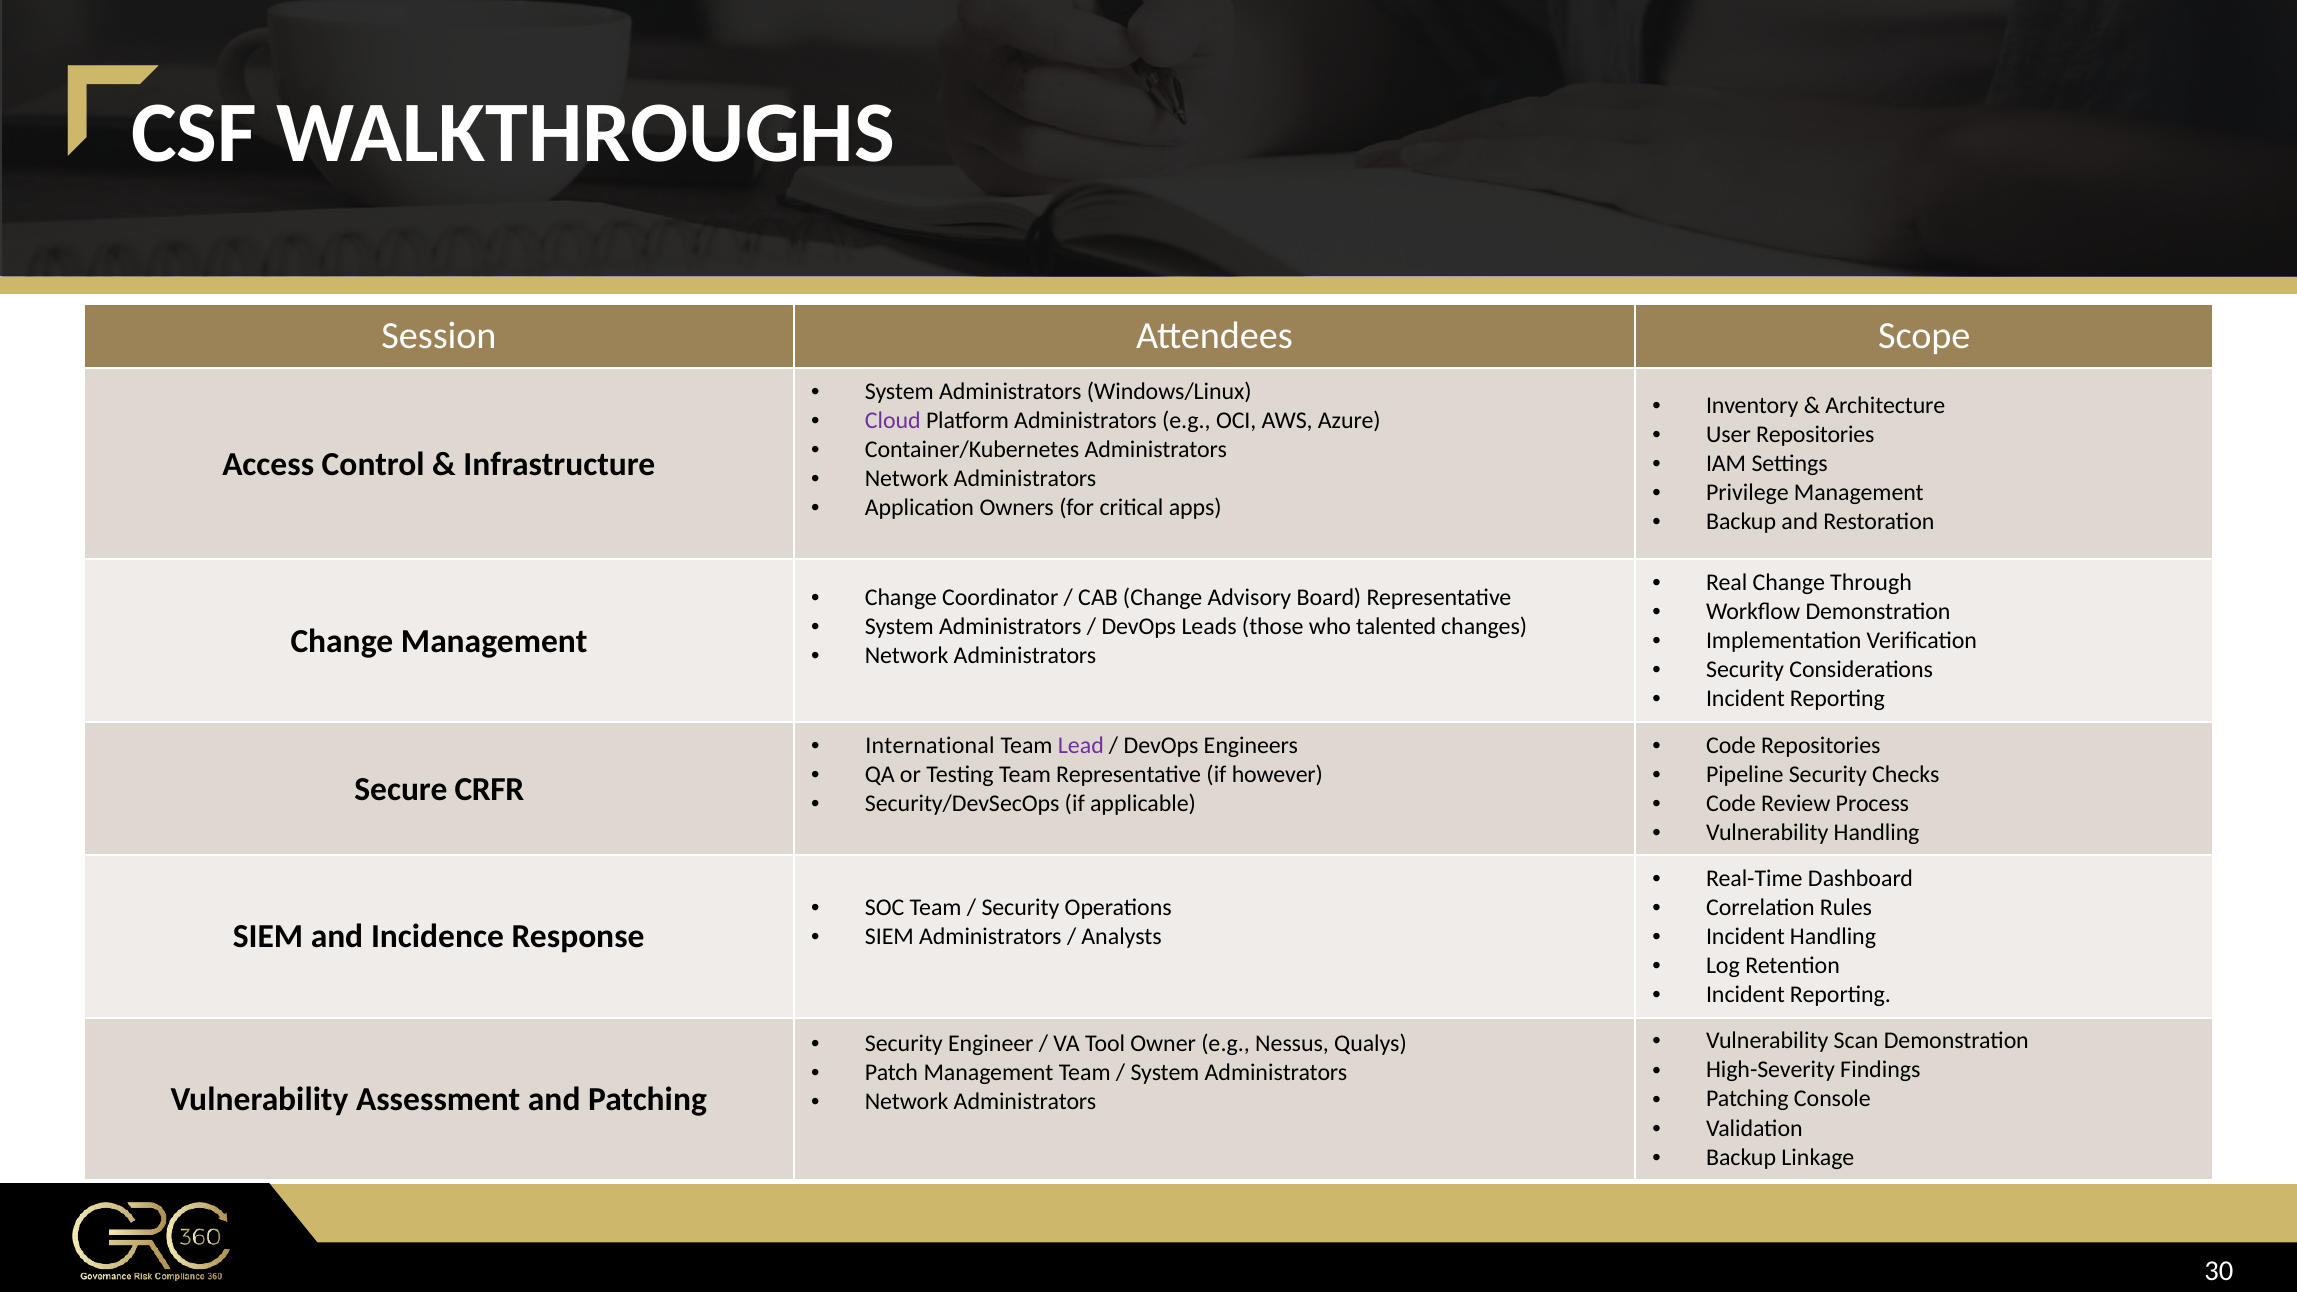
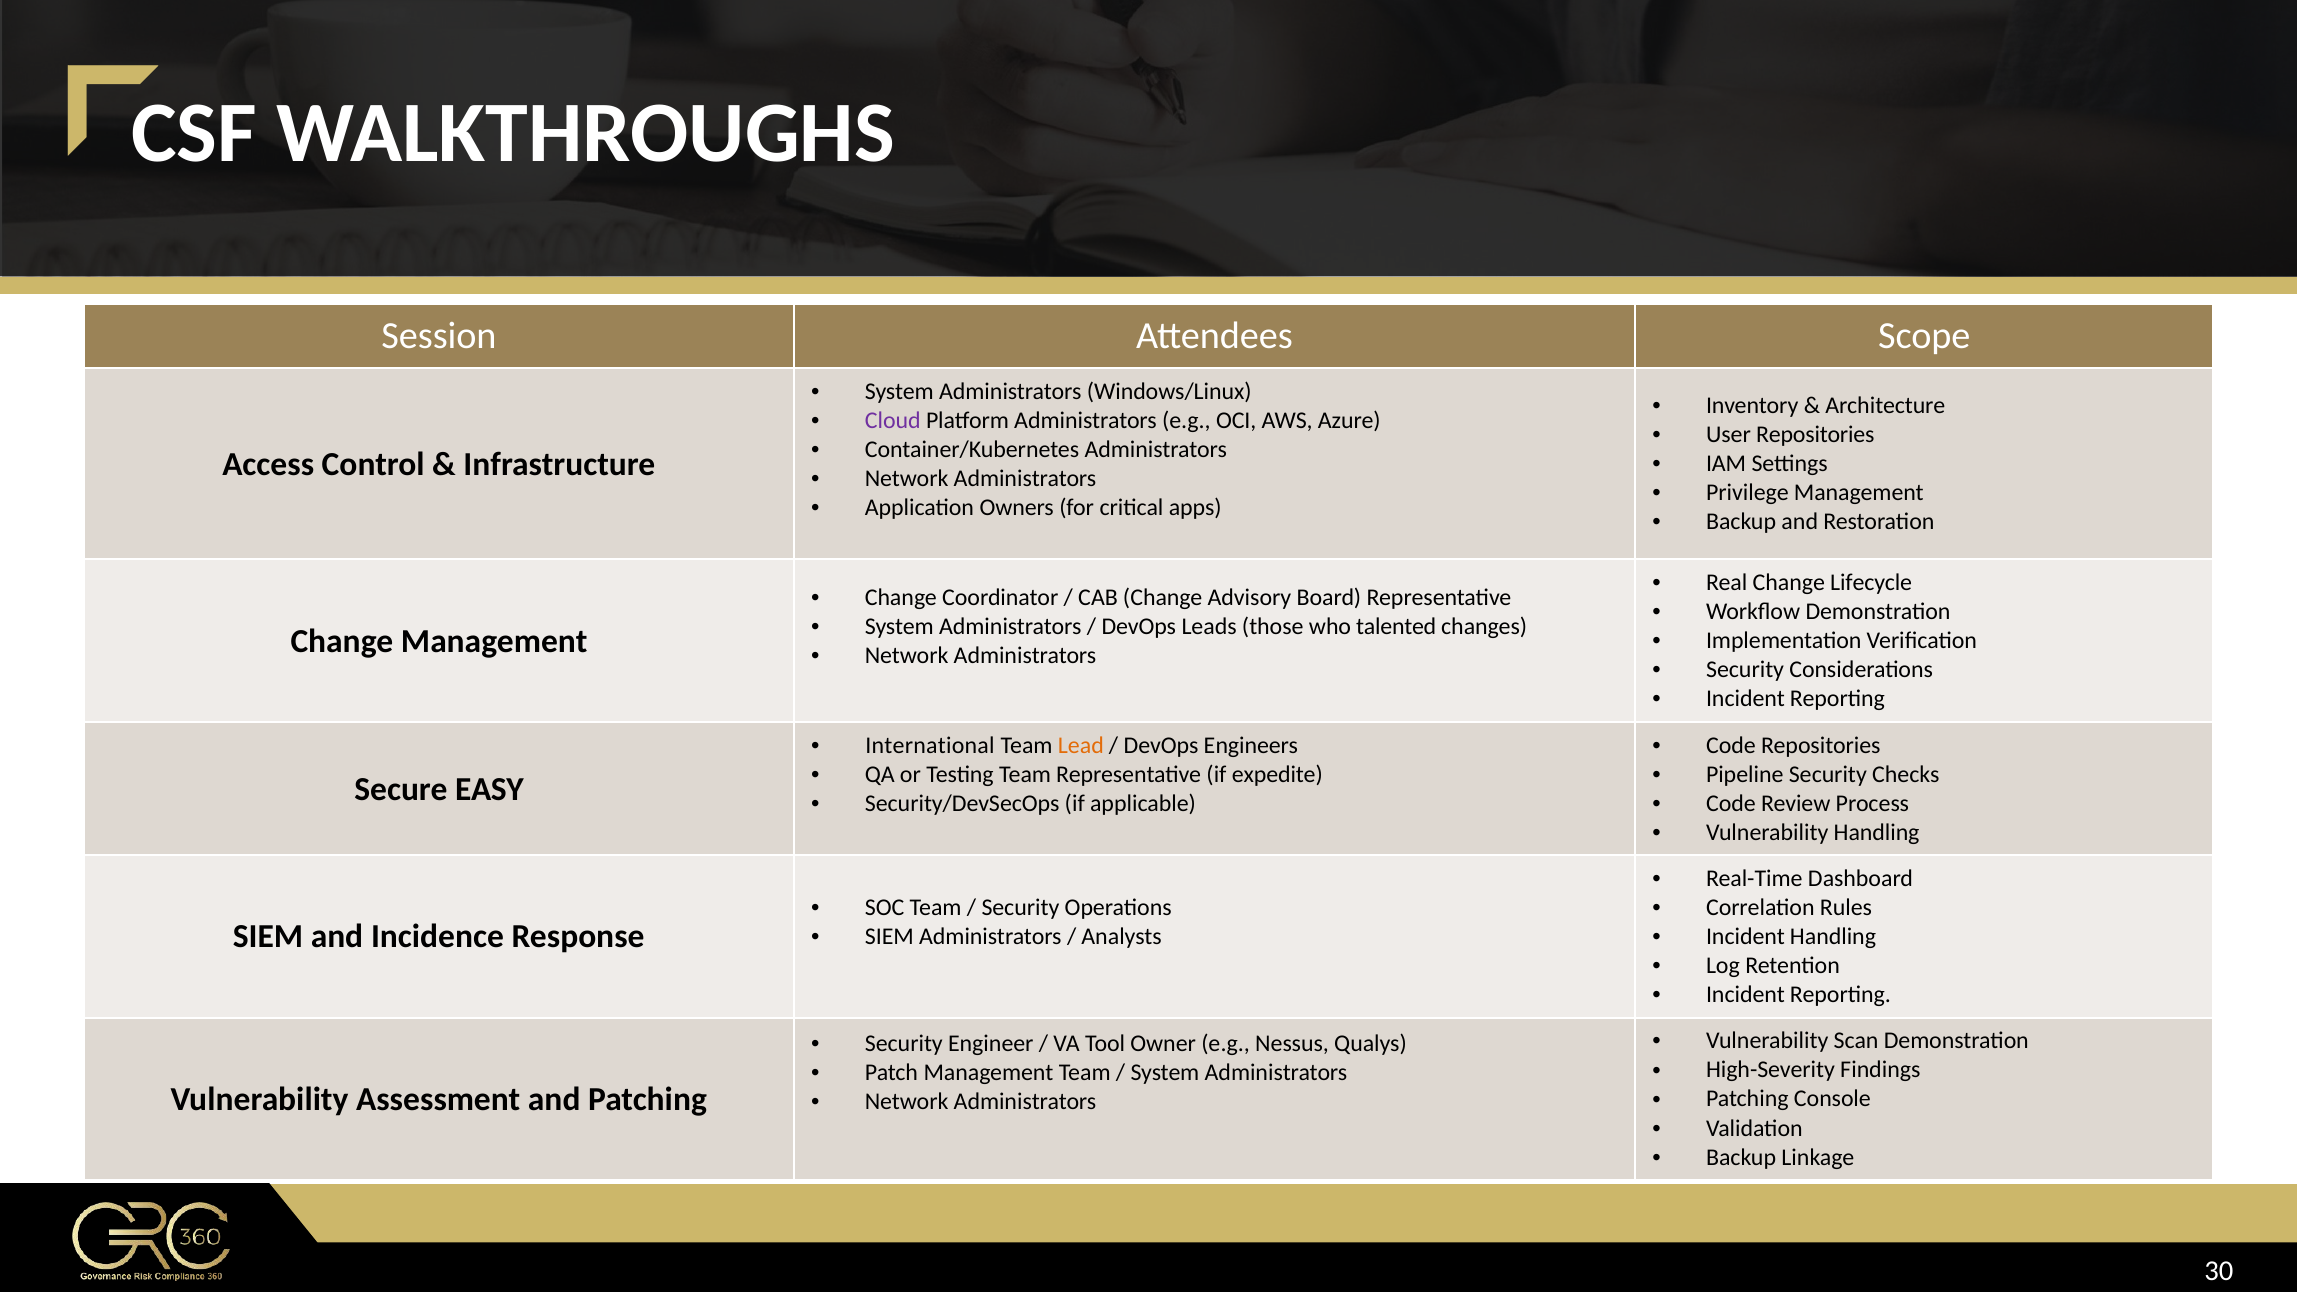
Through: Through -> Lifecycle (1871, 583)
Lead colour: purple -> orange (1081, 745)
however: however -> expedite (1277, 774)
CRFR: CRFR -> EASY (489, 789)
